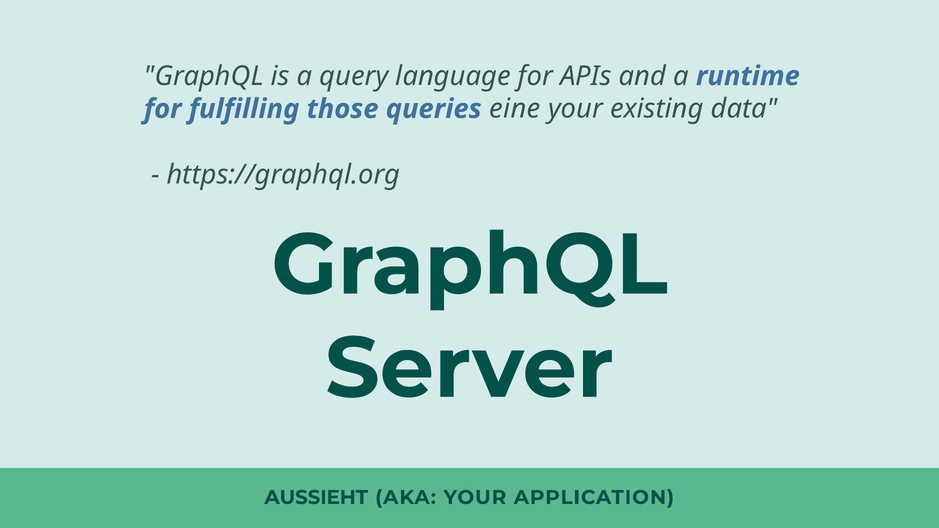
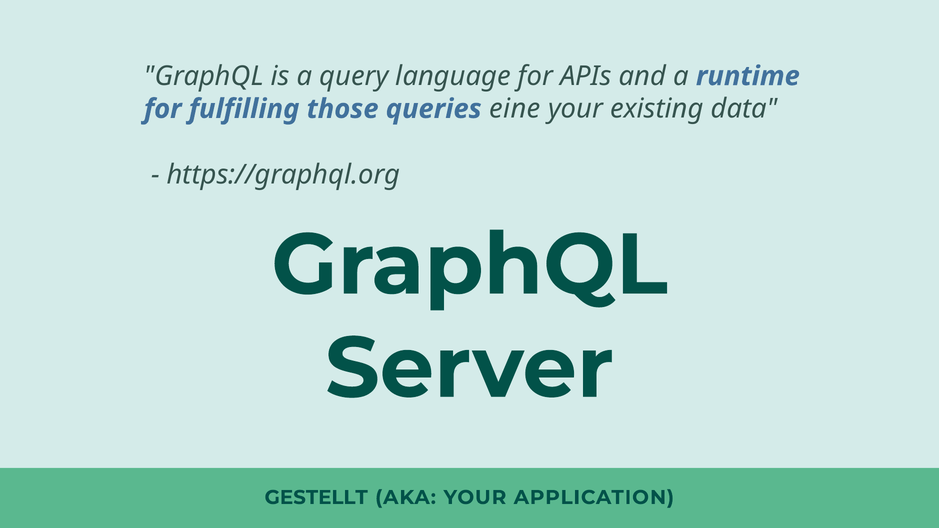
AUSSIEHT: AUSSIEHT -> GESTELLT (316, 498)
